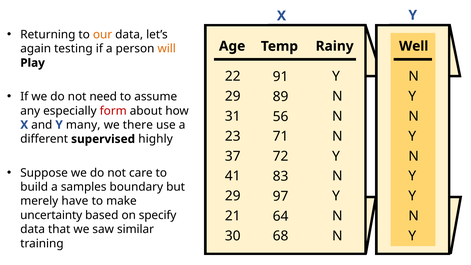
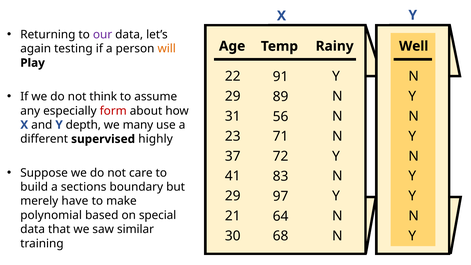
our colour: orange -> purple (103, 35)
need: need -> think (103, 97)
many: many -> depth (83, 125)
there: there -> many (138, 125)
samples: samples -> sections (84, 187)
uncertainty: uncertainty -> polynomial (51, 215)
specify: specify -> special (158, 215)
